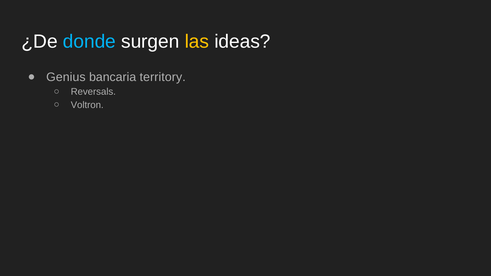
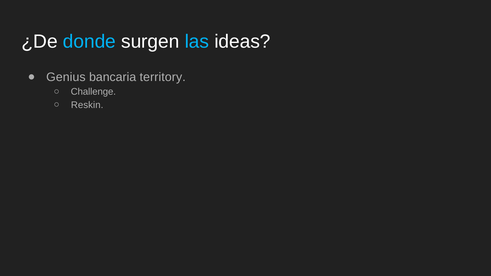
las colour: yellow -> light blue (197, 42)
Reversals: Reversals -> Challenge (93, 92)
Voltron: Voltron -> Reskin (87, 105)
